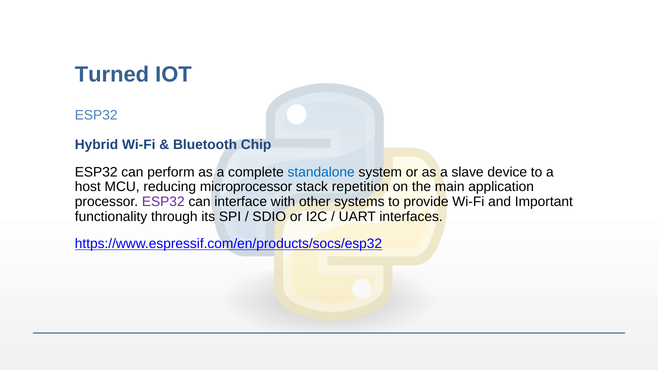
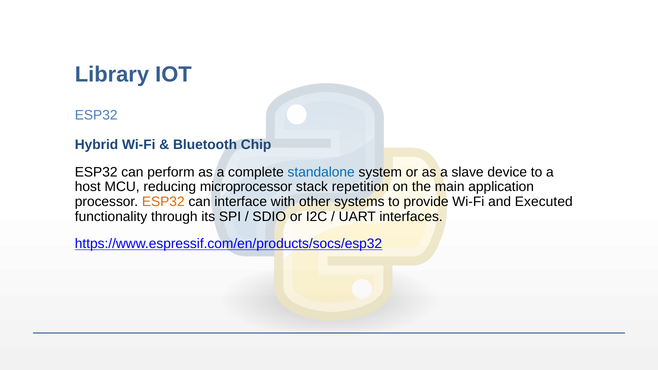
Turned: Turned -> Library (112, 74)
ESP32 colour: purple -> orange (163, 202)
Important: Important -> Executed (544, 202)
